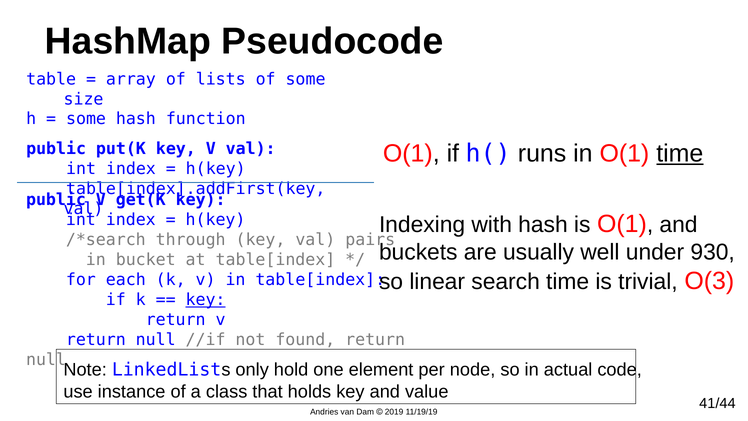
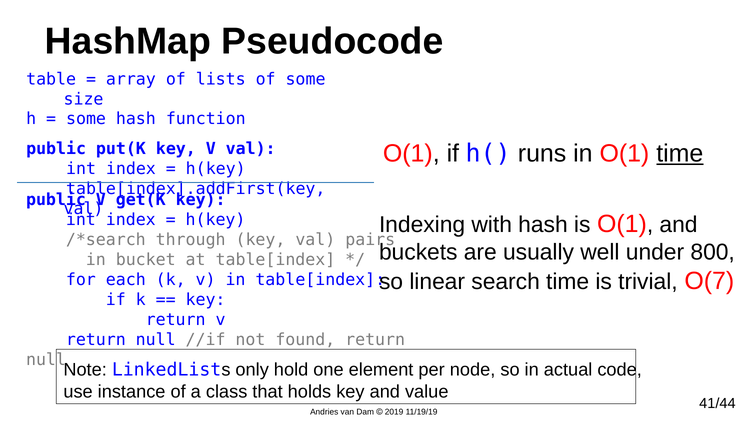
930: 930 -> 800 (713, 252)
O(3: O(3 -> O(7 (709, 281)
key underline: present -> none (206, 300)
